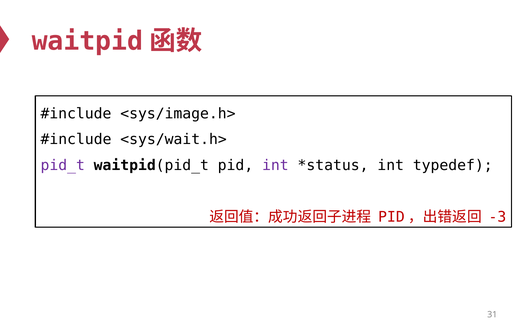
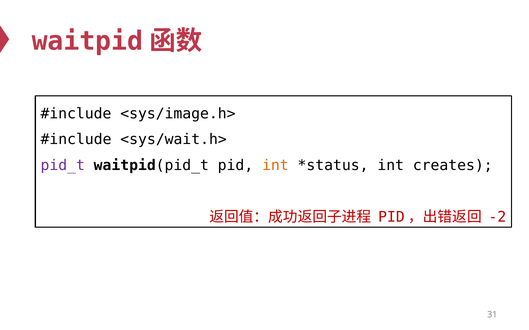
int colour: purple -> orange (275, 166)
typedef: typedef -> creates (453, 166)
-3: -3 -> -2 (497, 217)
